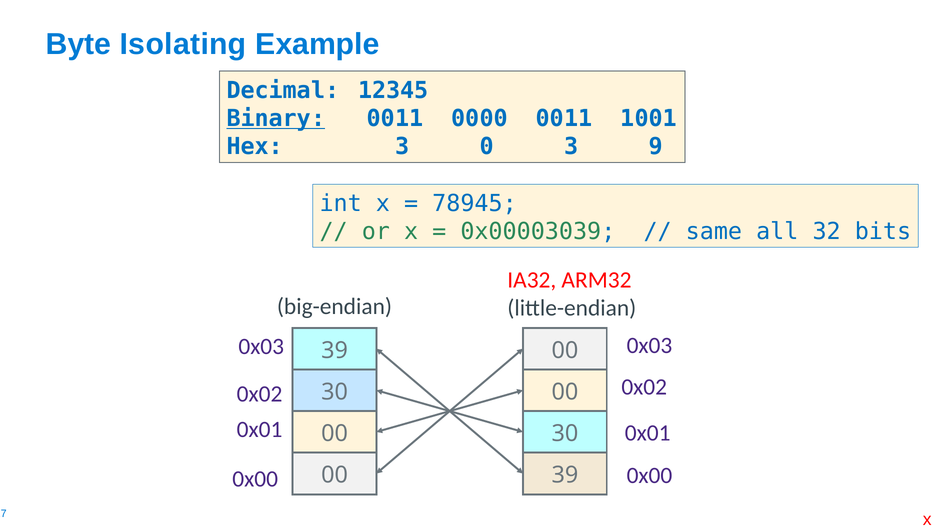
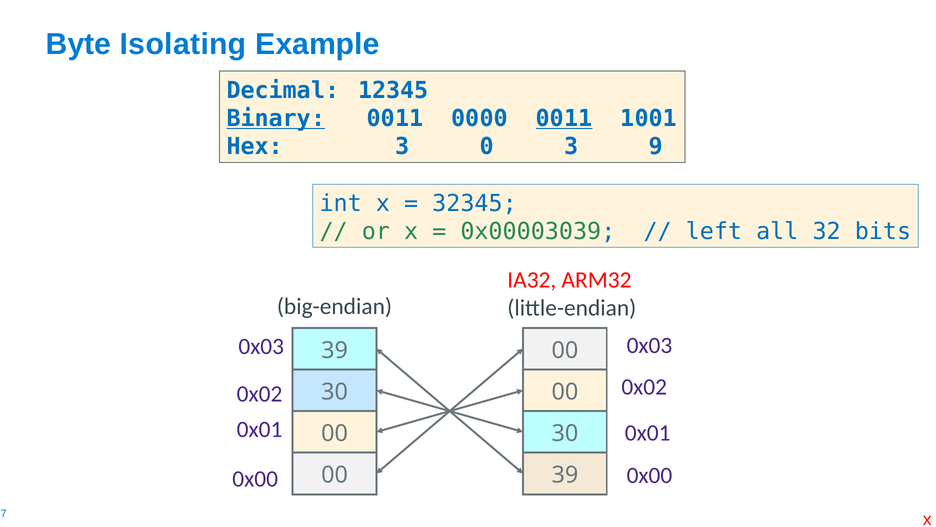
0011 underline: none -> present (564, 118)
78945: 78945 -> 32345 (474, 203)
same: same -> left (714, 231)
